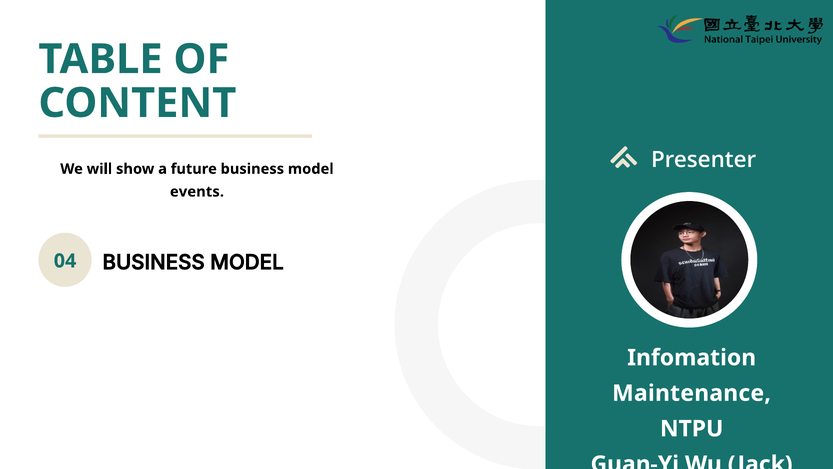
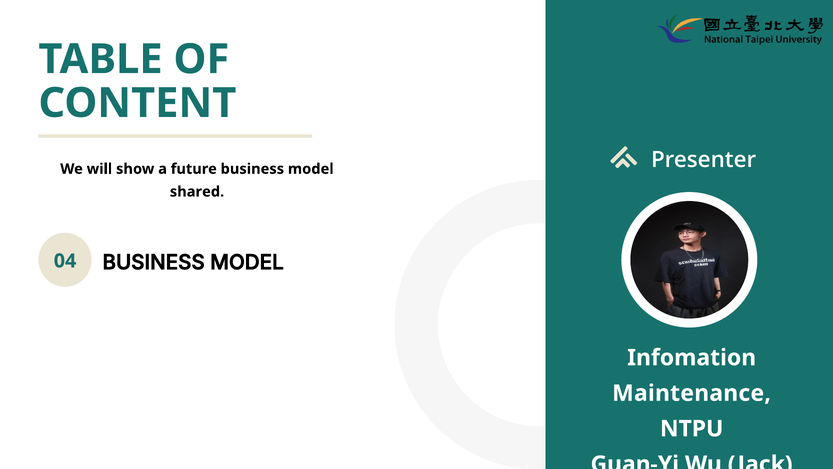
events: events -> shared (197, 192)
